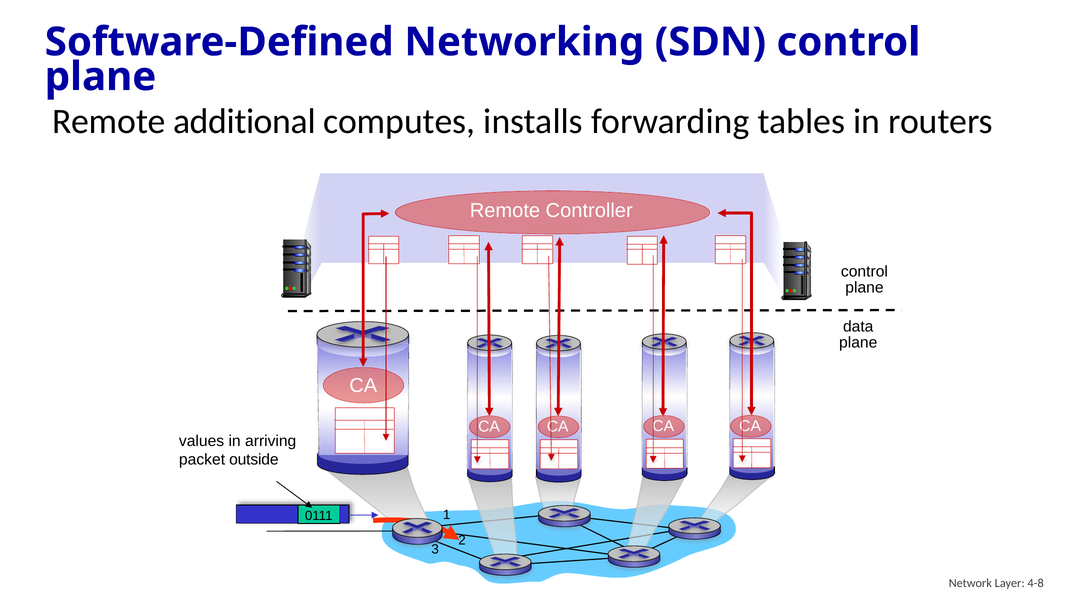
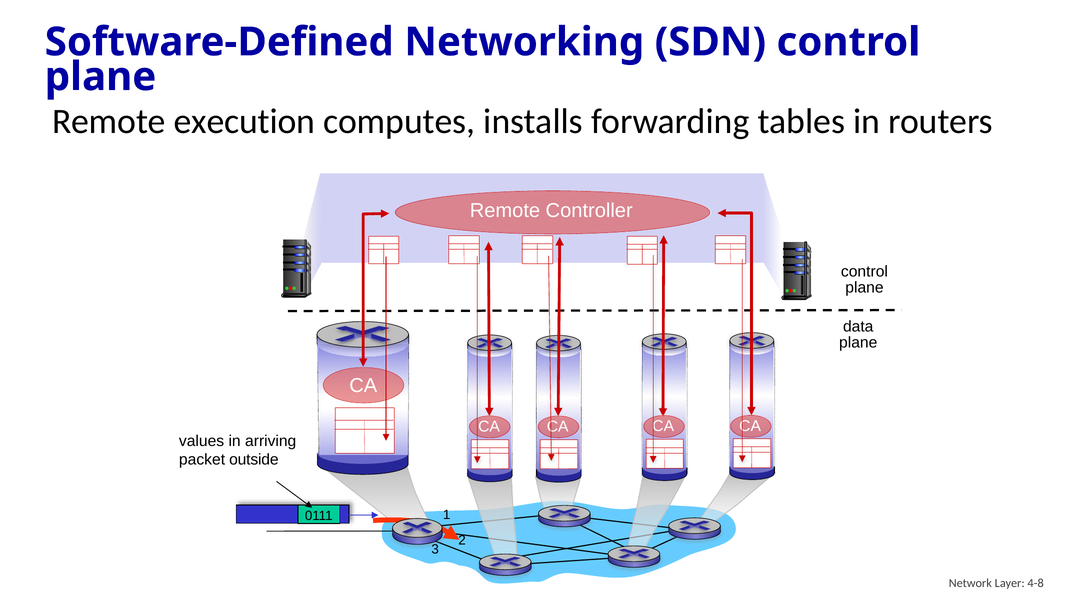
additional: additional -> execution (244, 121)
